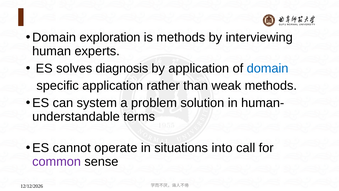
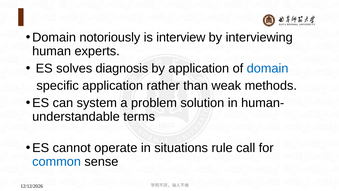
exploration: exploration -> notoriously (110, 37)
is methods: methods -> interview (181, 37)
into: into -> rule (222, 148)
common colour: purple -> blue (57, 161)
